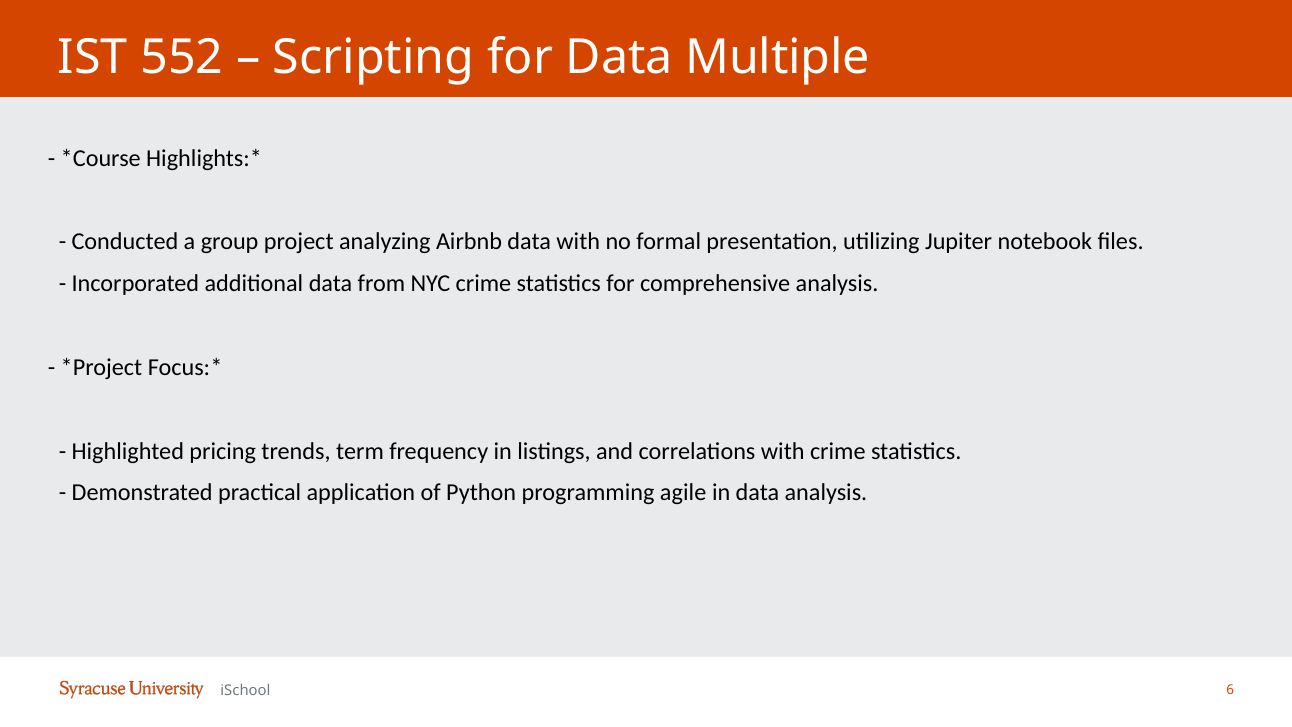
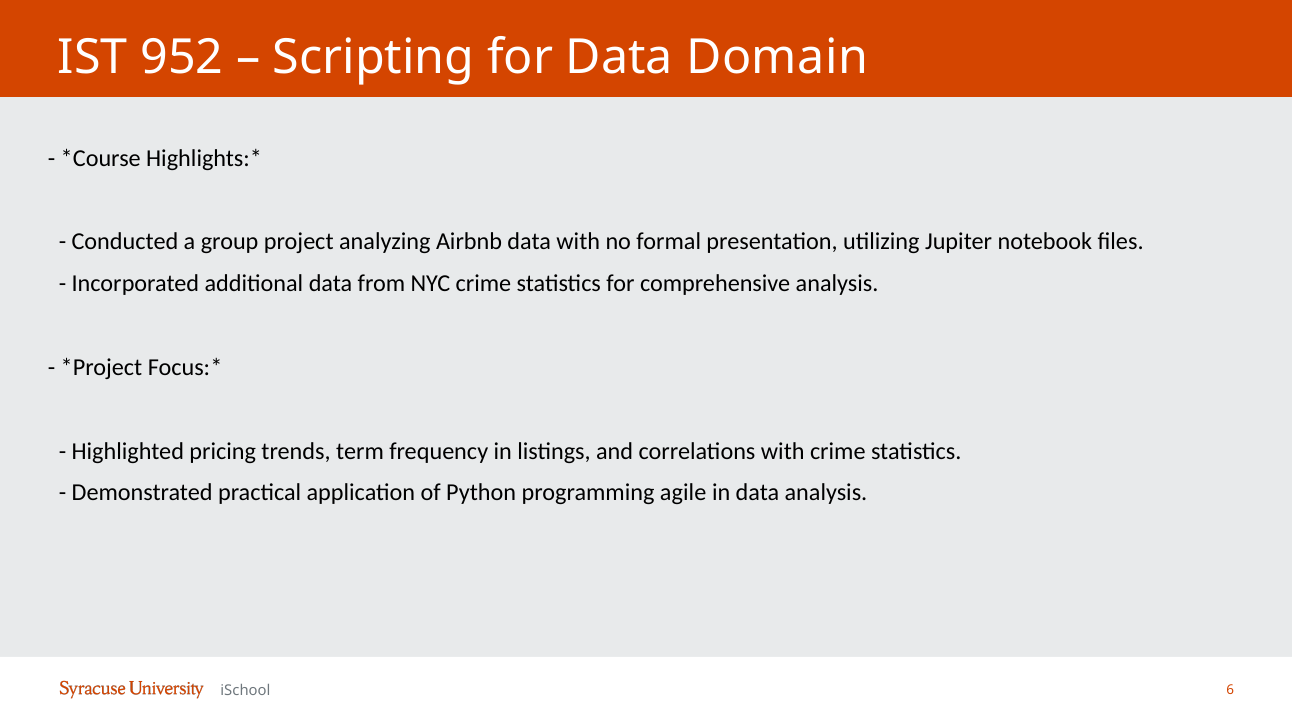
552: 552 -> 952 (182, 58)
Multiple: Multiple -> Domain (777, 58)
